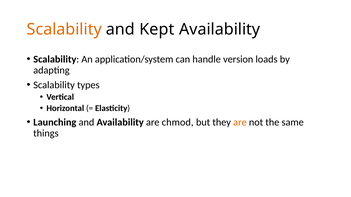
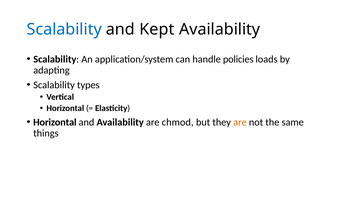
Scalability colour: orange -> blue (64, 29)
version: version -> policies (238, 59)
Launching: Launching -> Horizontal (55, 122)
